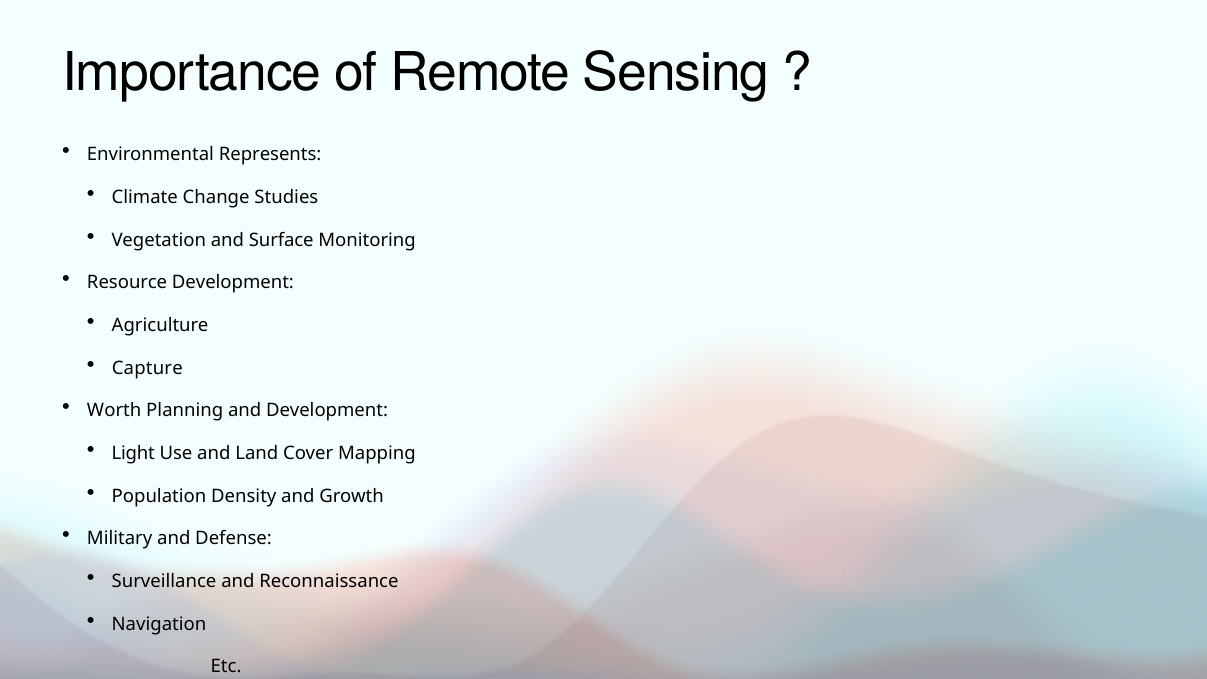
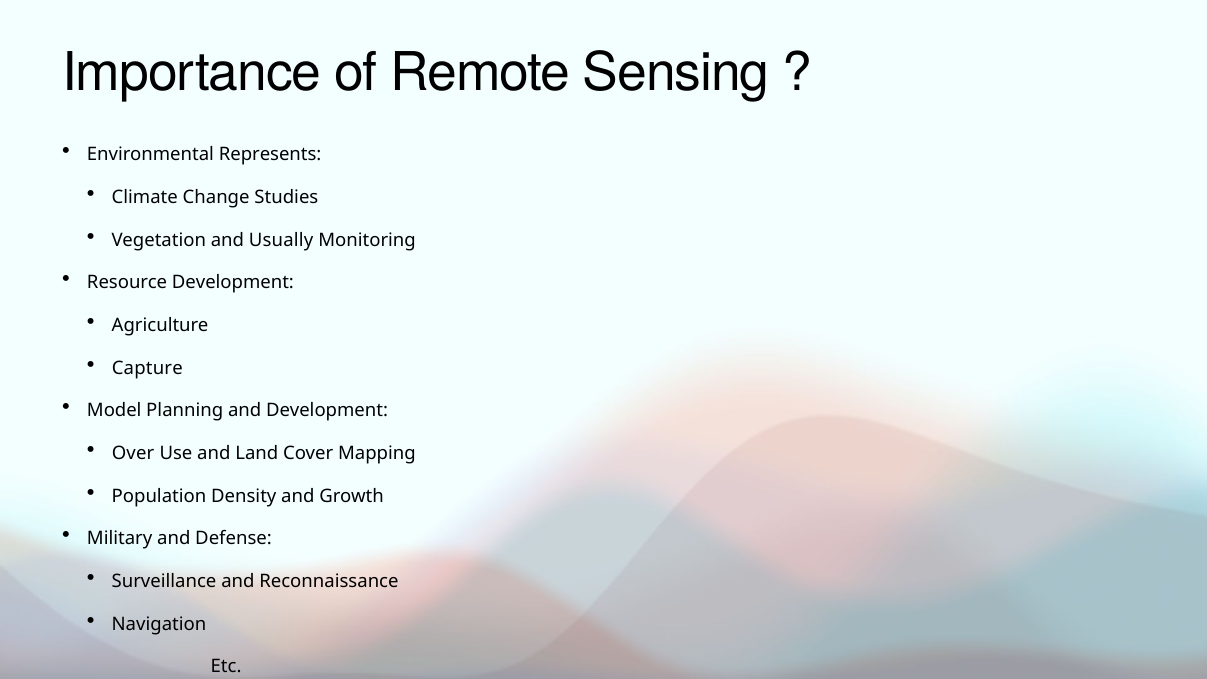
Surface: Surface -> Usually (281, 240)
Worth: Worth -> Model (114, 411)
Light: Light -> Over (133, 453)
